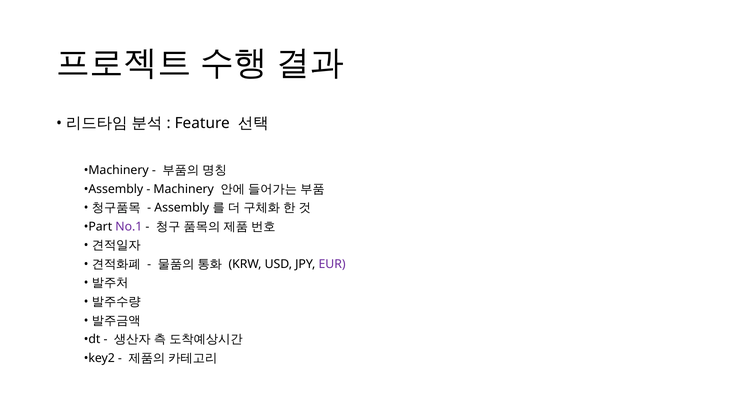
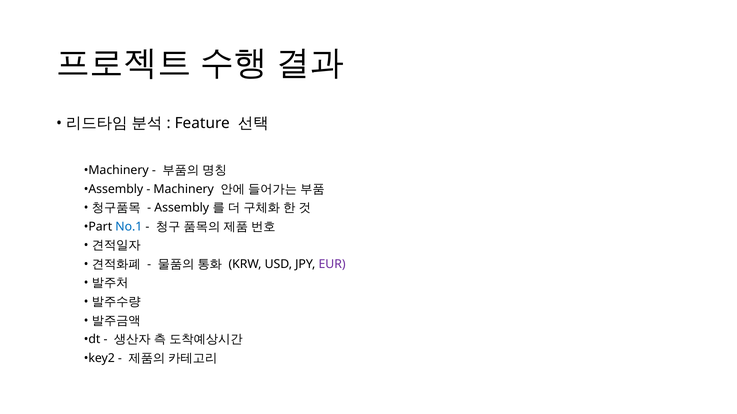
No.1 colour: purple -> blue (129, 227)
